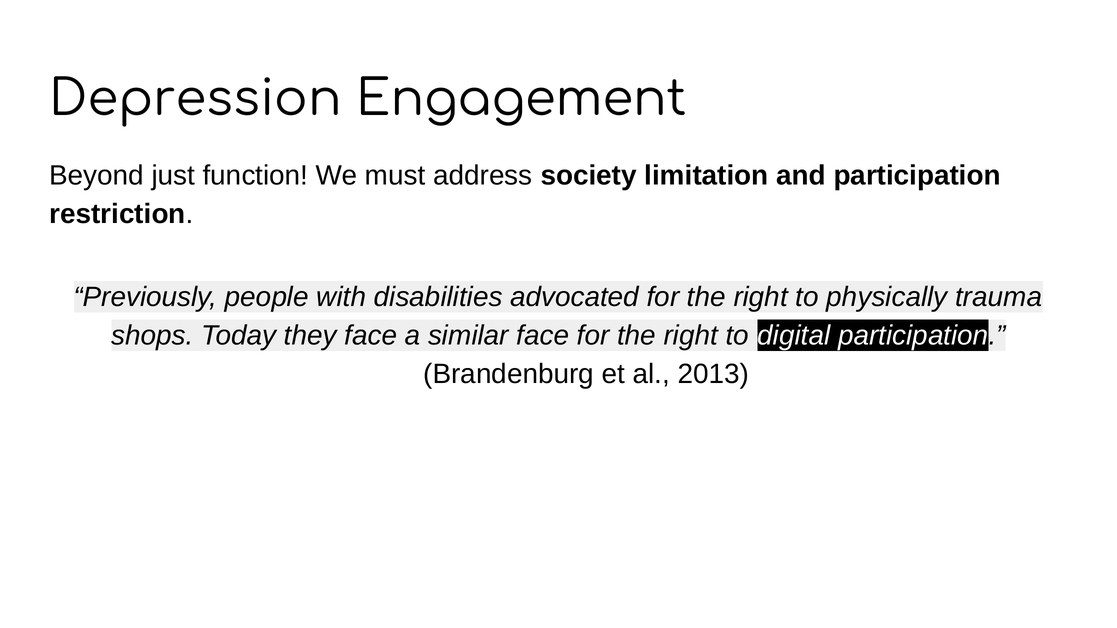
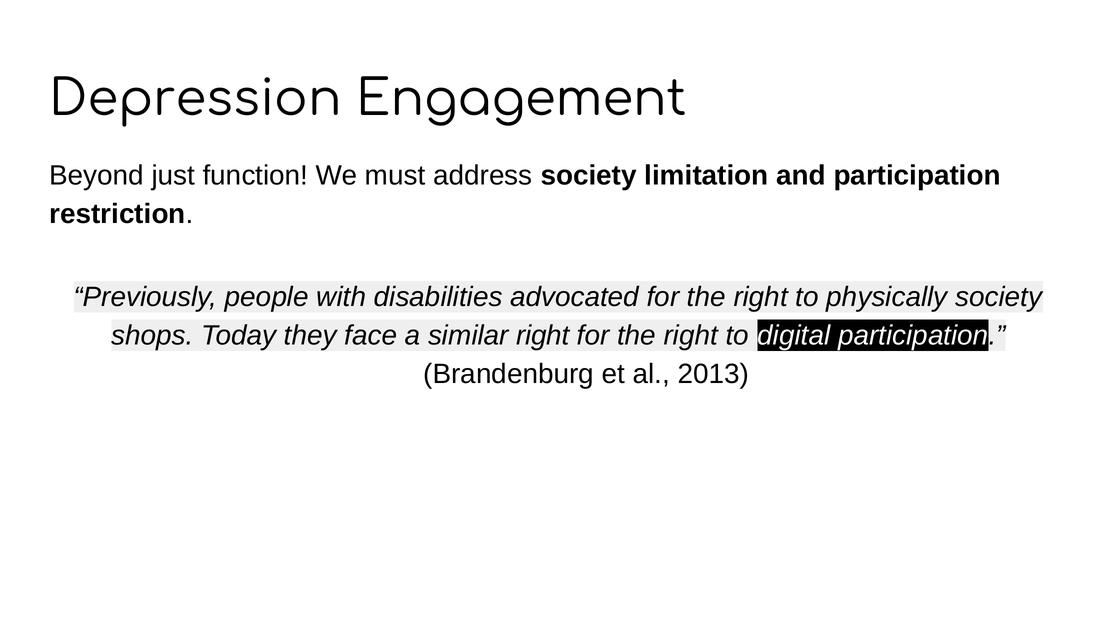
physically trauma: trauma -> society (999, 297)
similar face: face -> right (543, 336)
